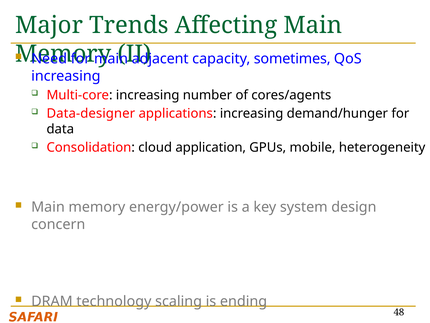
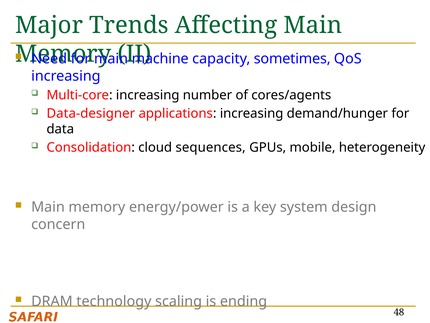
adjacent: adjacent -> machine (160, 59)
application: application -> sequences (211, 147)
